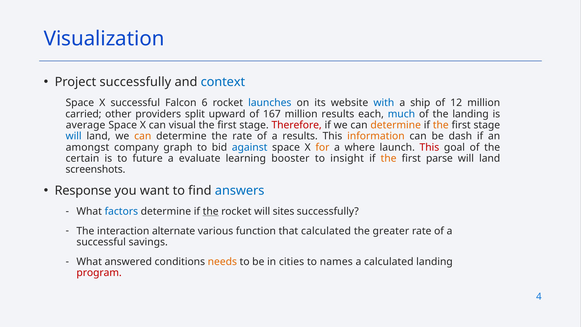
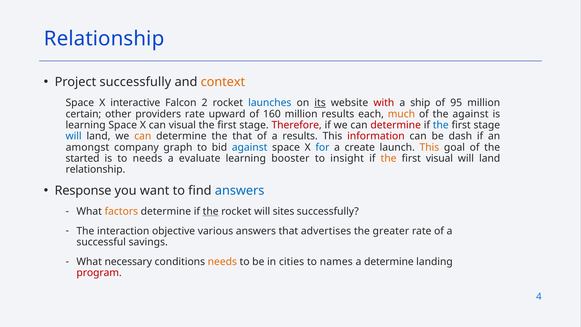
Visualization: Visualization -> Relationship (104, 39)
context colour: blue -> orange (223, 82)
X successful: successful -> interactive (135, 103)
6: 6 -> 2 (205, 103)
its underline: none -> present (320, 103)
with colour: blue -> red (384, 103)
12: 12 -> 95 (456, 103)
carried: carried -> certain (83, 114)
providers split: split -> rate (195, 114)
167: 167 -> 160 (272, 114)
much colour: blue -> orange (401, 114)
the landing: landing -> against (471, 114)
average: average -> learning (86, 125)
determine colour: orange -> red (396, 125)
the colour: orange -> blue (441, 125)
the rate: rate -> that (242, 136)
information colour: orange -> red (376, 136)
for colour: orange -> blue (322, 147)
where: where -> create (360, 147)
This colour: red -> orange (429, 147)
certain: certain -> started (83, 158)
to future: future -> needs (148, 158)
first parse: parse -> visual (439, 158)
screenshots: screenshots -> relationship (95, 169)
factors colour: blue -> orange (121, 211)
alternate: alternate -> objective (174, 231)
various function: function -> answers (256, 231)
that calculated: calculated -> advertises (326, 231)
answered: answered -> necessary (128, 262)
a calculated: calculated -> determine (389, 262)
